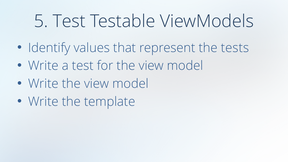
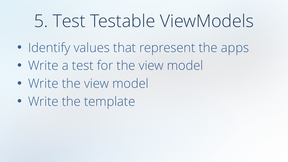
tests: tests -> apps (235, 48)
